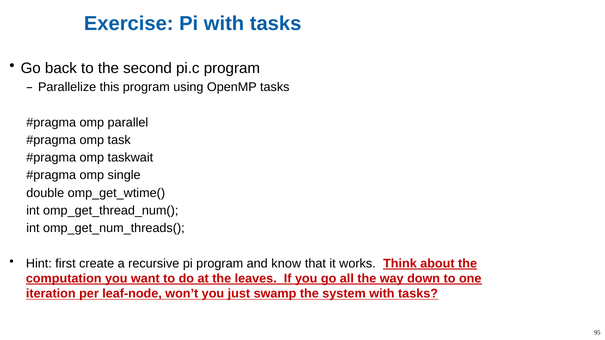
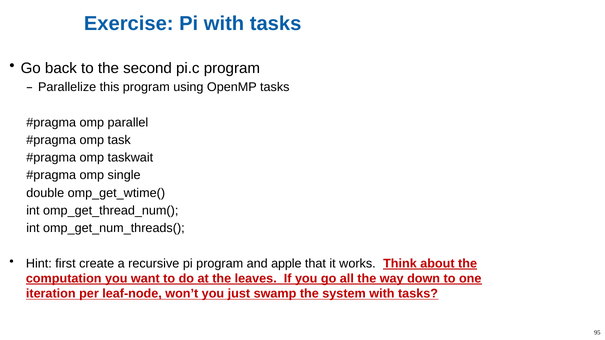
know: know -> apple (286, 264)
